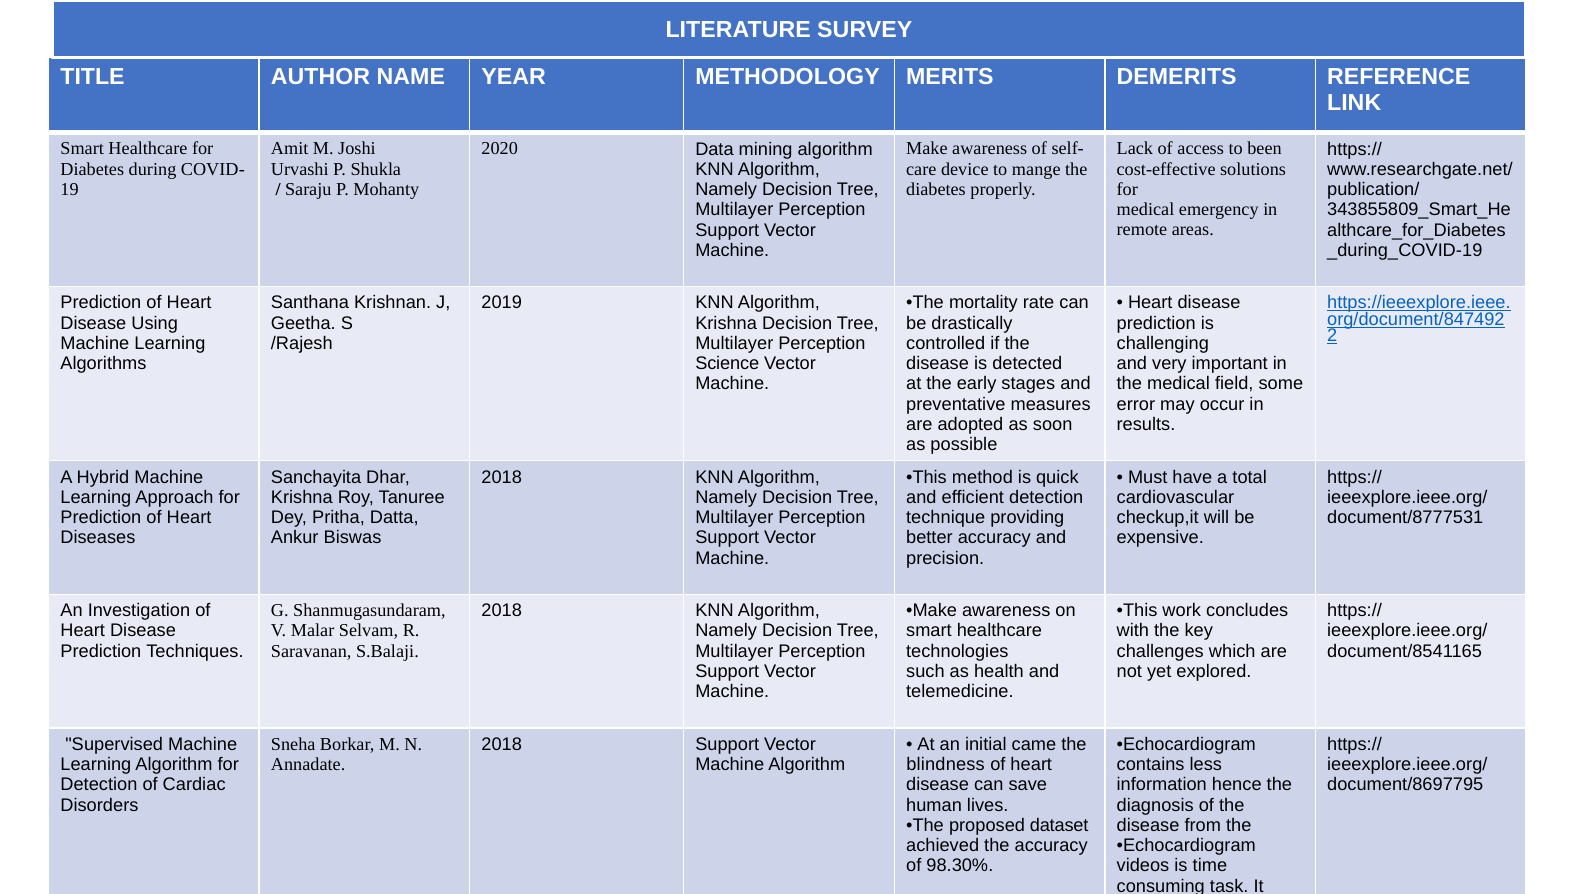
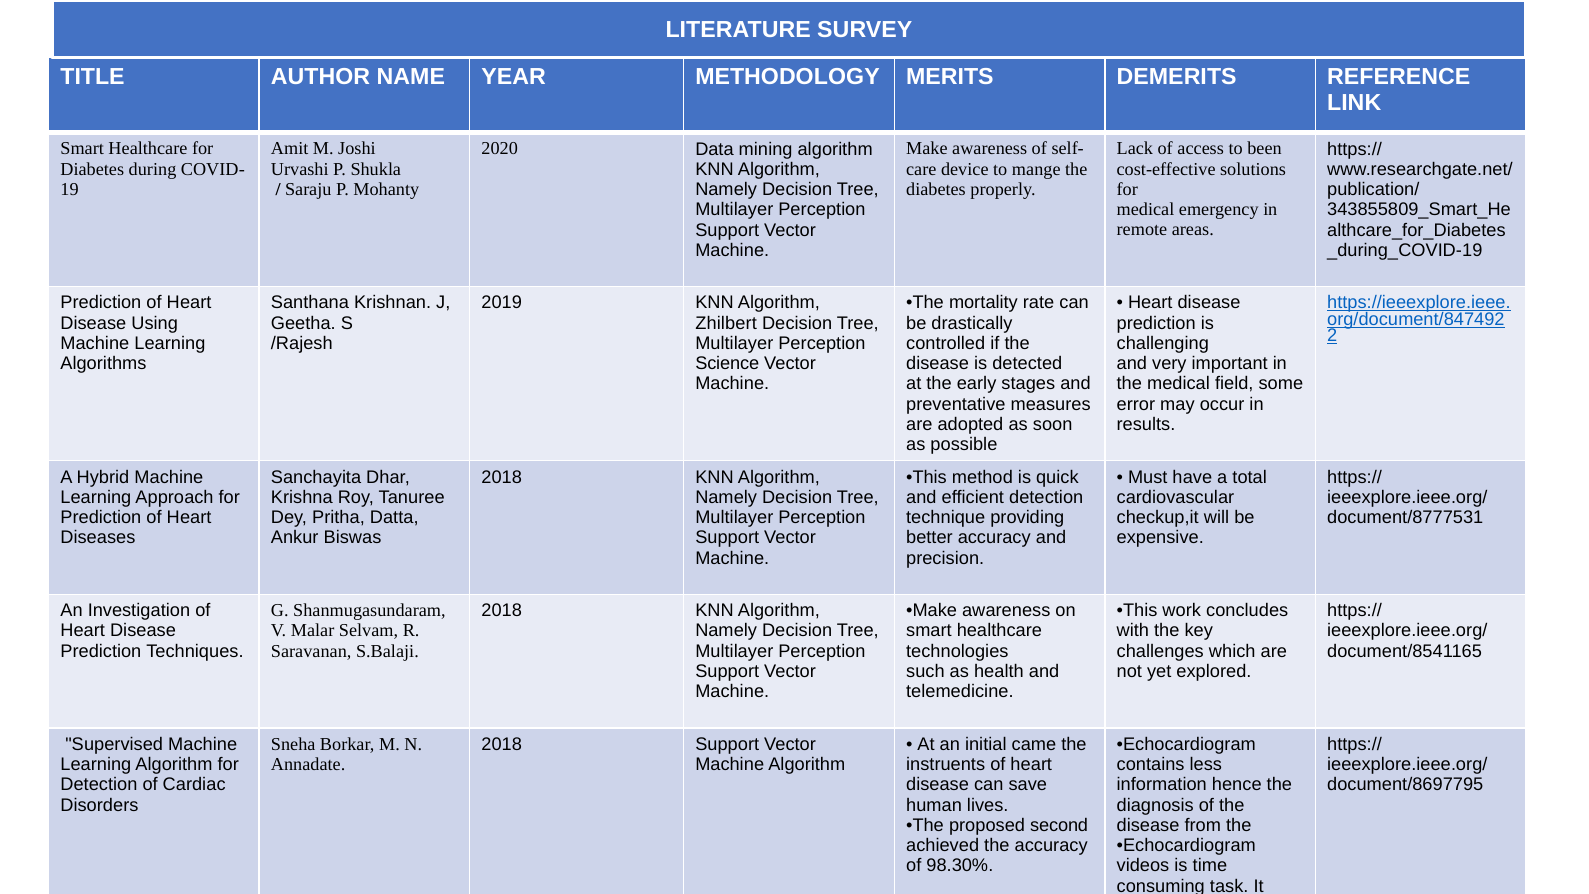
Krishna: Krishna -> Zhilbert (726, 323)
blindness: blindness -> instruents (946, 764)
dataset: dataset -> second (1059, 825)
